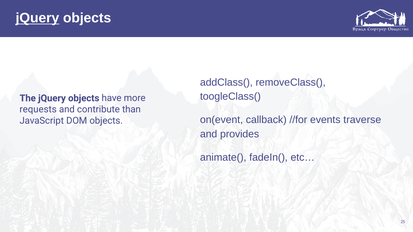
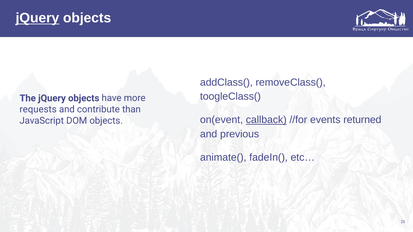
callback underline: none -> present (266, 120)
traverse: traverse -> returned (362, 120)
provides: provides -> previous (240, 134)
